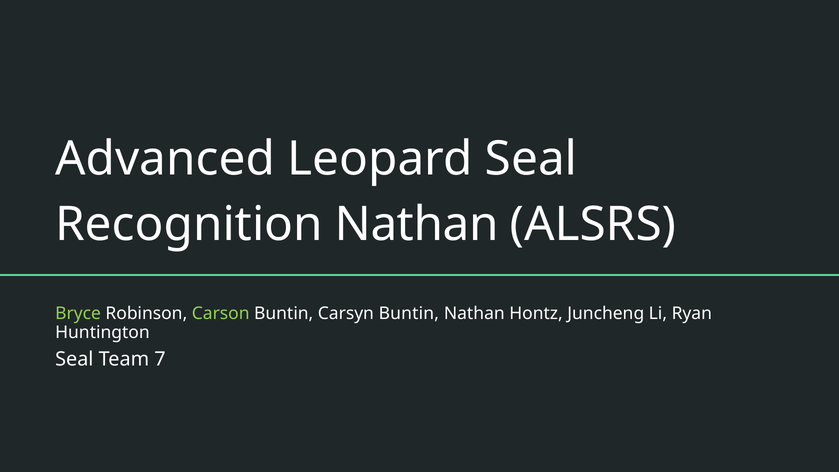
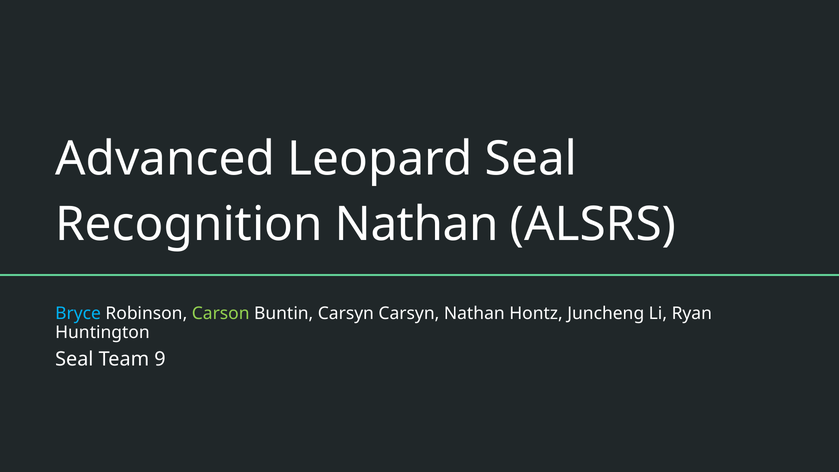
Bryce colour: light green -> light blue (78, 313)
Carsyn Buntin: Buntin -> Carsyn (409, 313)
7: 7 -> 9 (160, 359)
